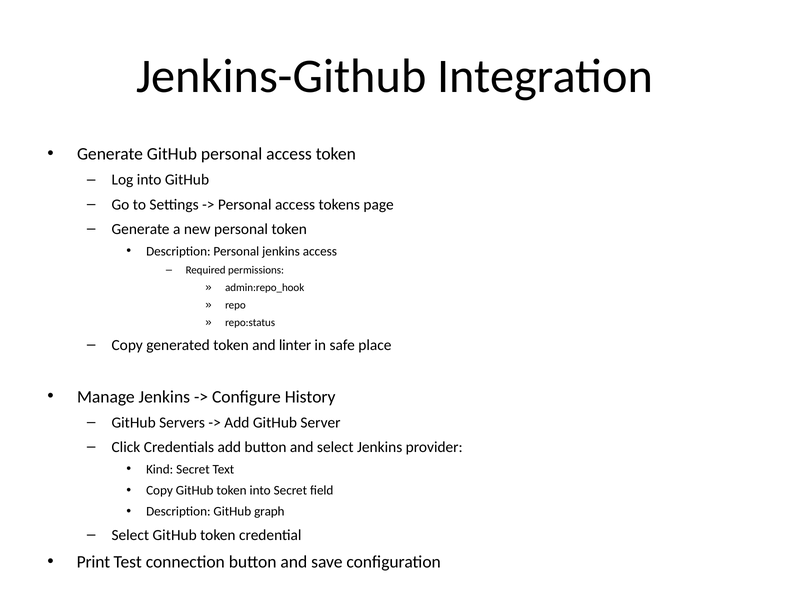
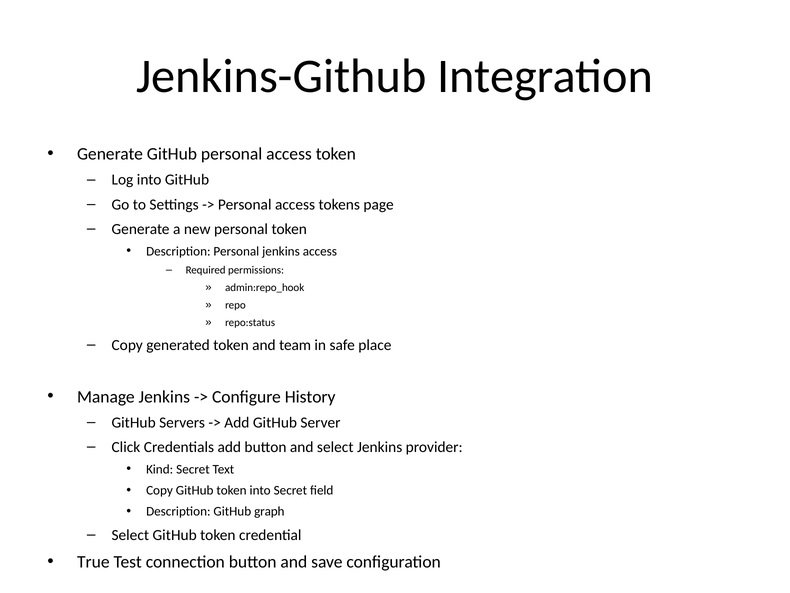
linter: linter -> team (295, 345)
Print: Print -> True (93, 561)
